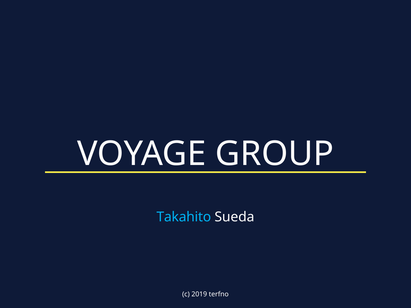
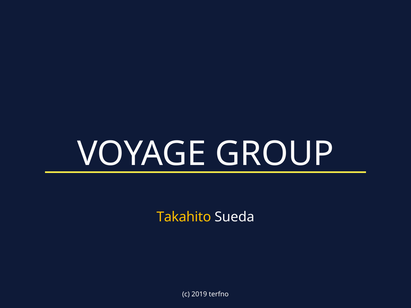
Takahito colour: light blue -> yellow (184, 217)
